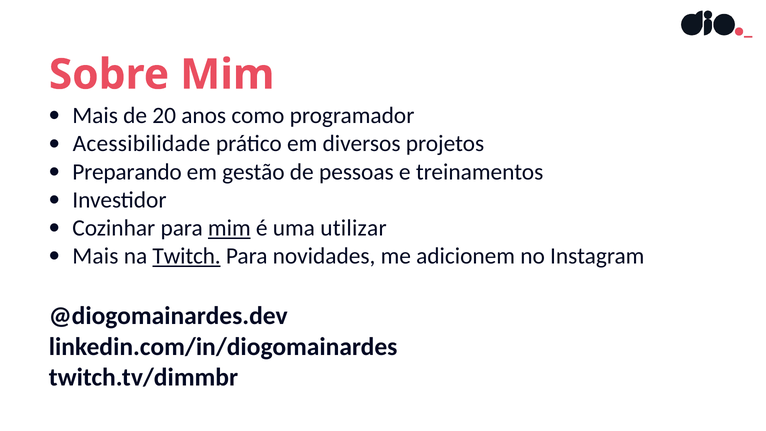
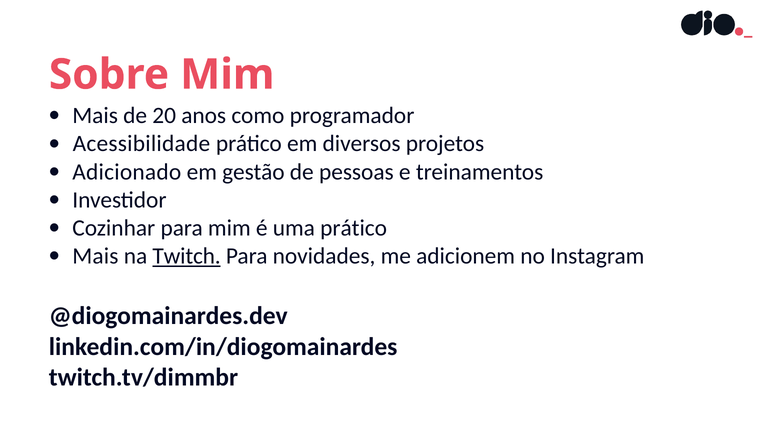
Preparando: Preparando -> Adicionado (127, 172)
mim underline: present -> none (229, 228)
uma utilizar: utilizar -> prático (354, 228)
